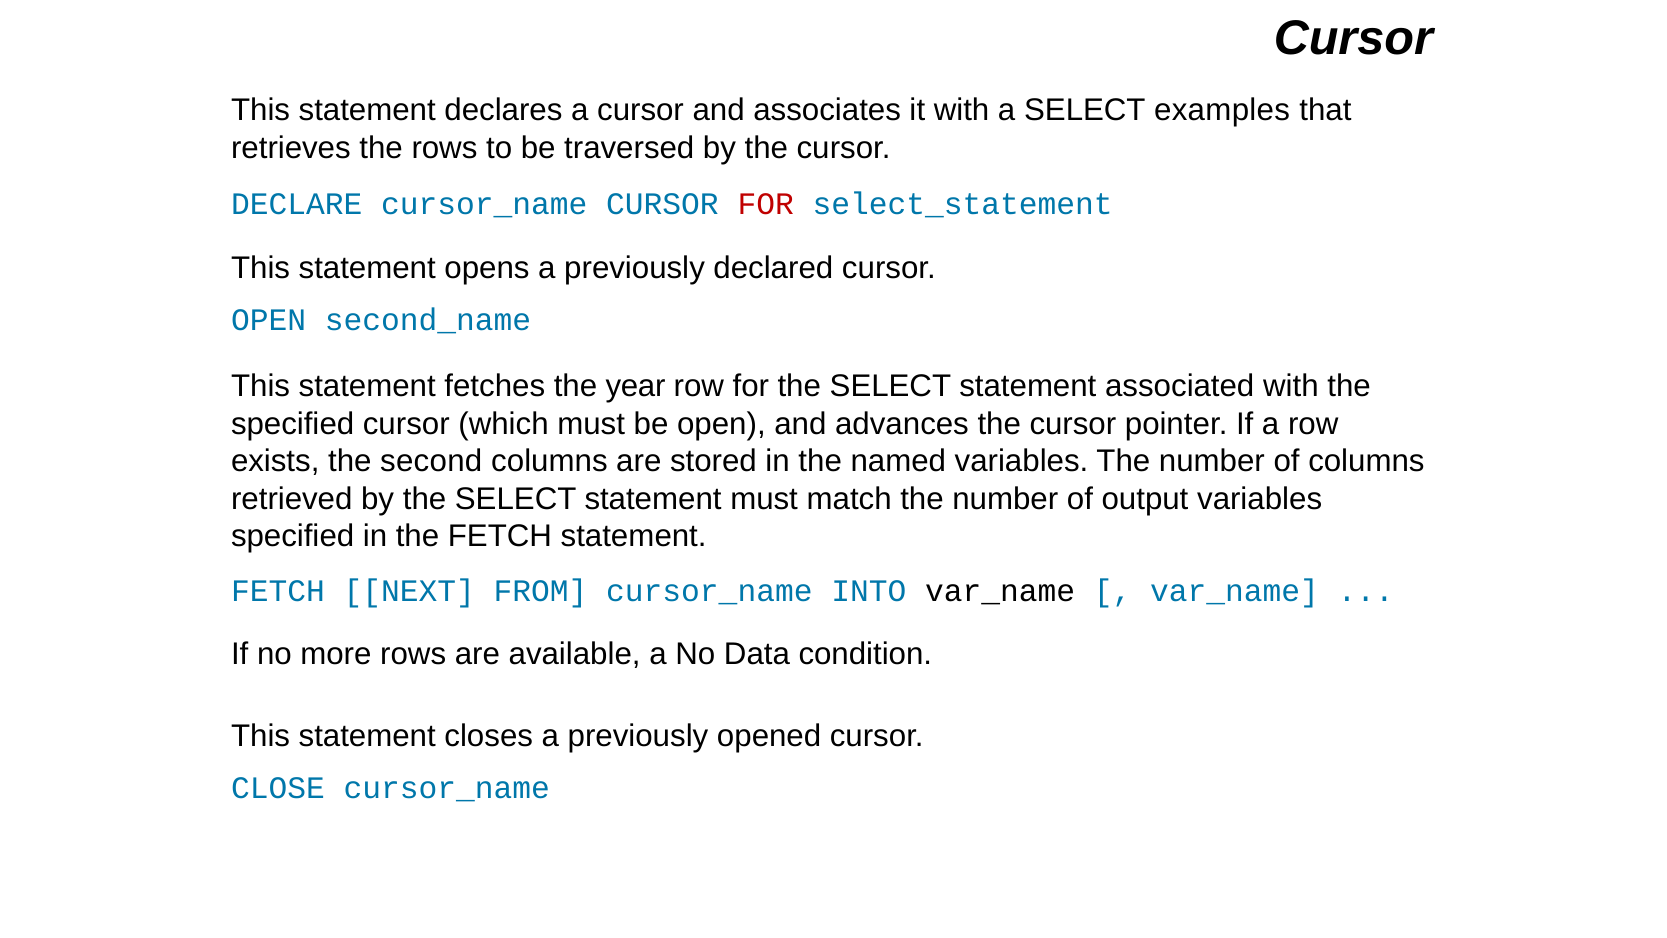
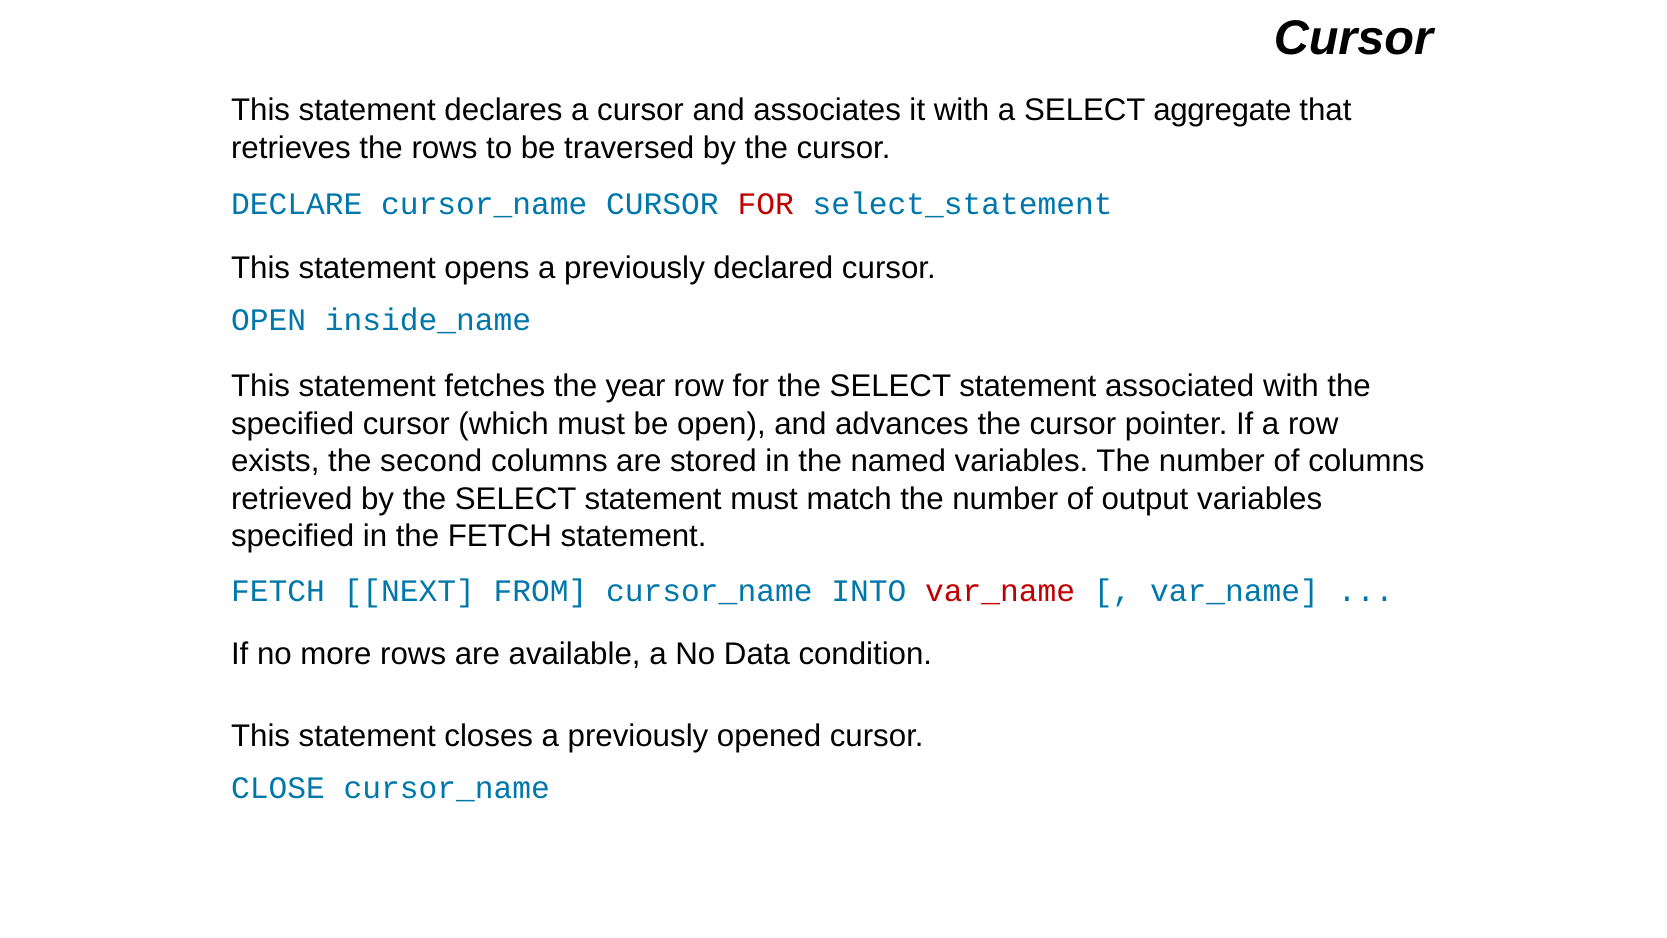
examples: examples -> aggregate (1222, 110)
second_name: second_name -> inside_name (428, 320)
var_name colour: black -> red (1000, 591)
